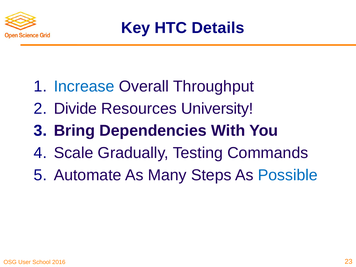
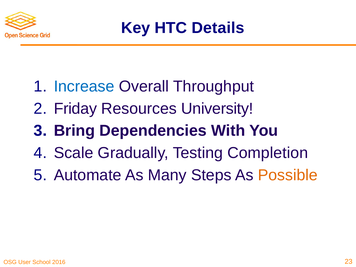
Divide: Divide -> Friday (75, 109)
Commands: Commands -> Completion (268, 153)
Possible colour: blue -> orange (288, 175)
